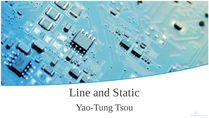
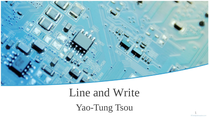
Static: Static -> Write (126, 92)
